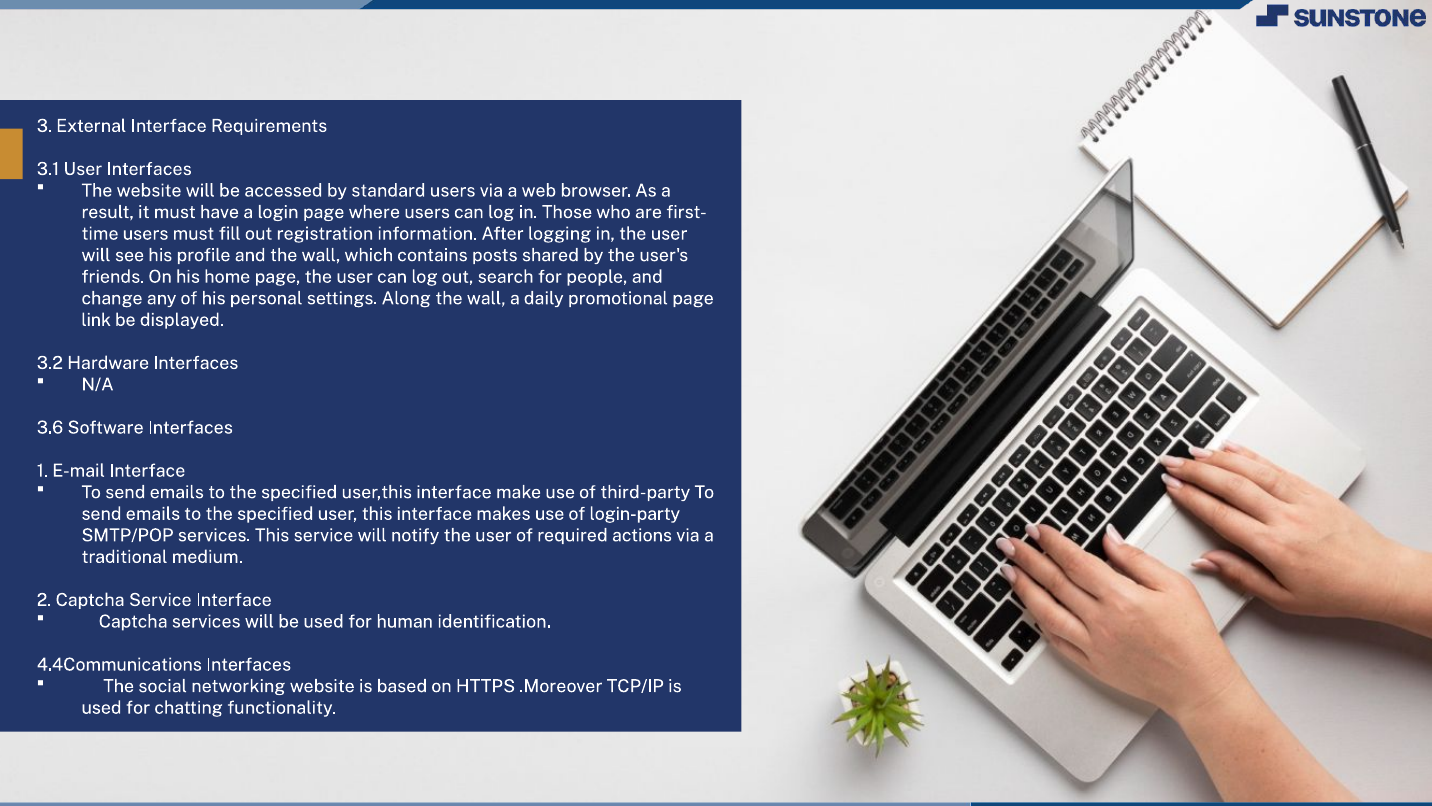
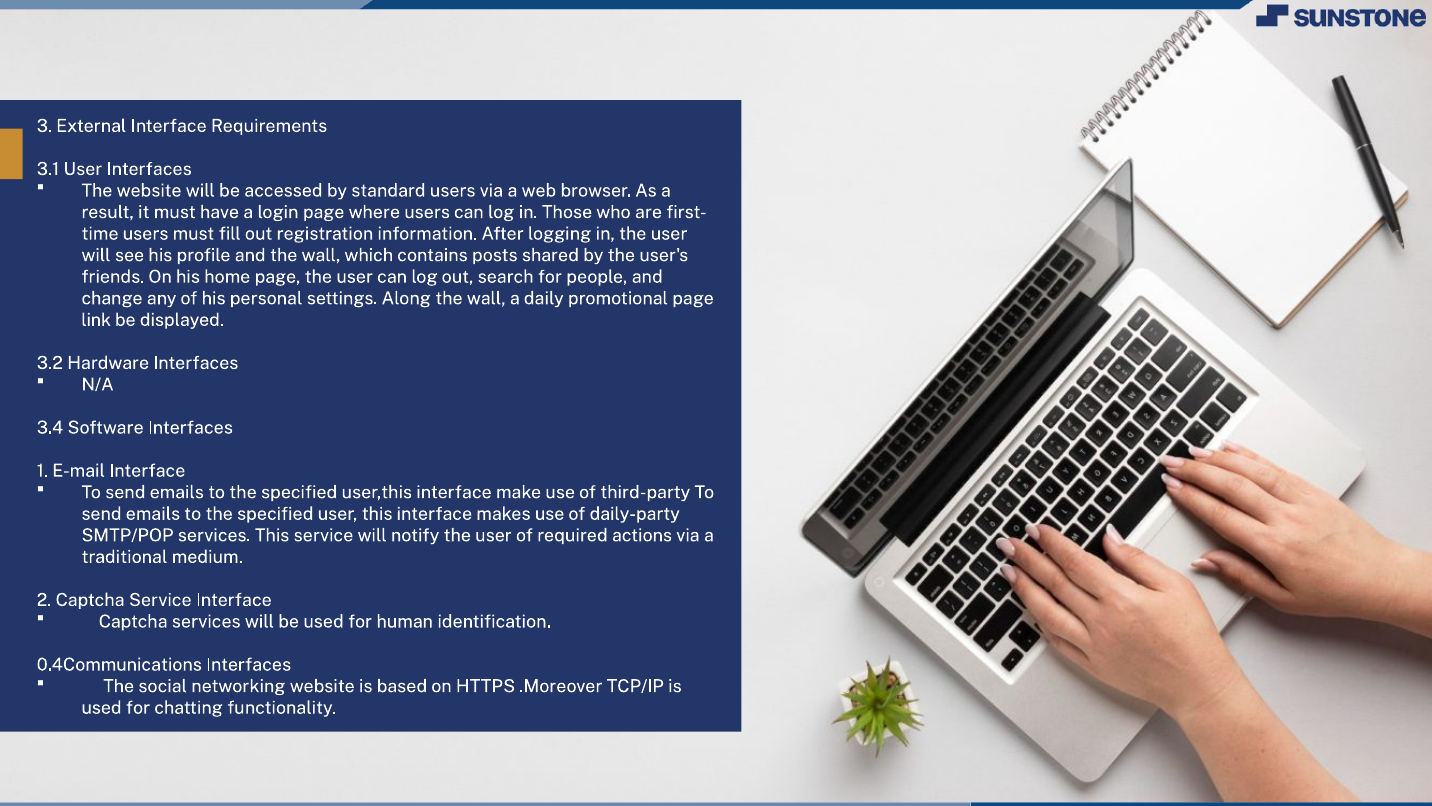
3.6: 3.6 -> 3.4 (50, 427)
login-party: login-party -> daily-party (635, 514)
4.4Communications: 4.4Communications -> 0.4Communications (119, 664)
